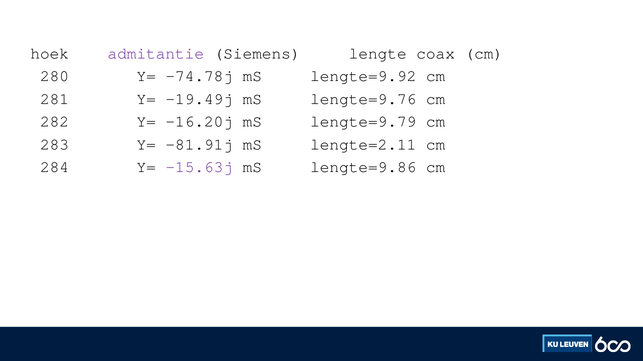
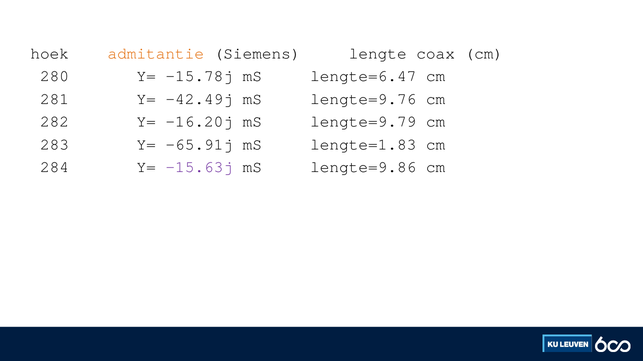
admitantie colour: purple -> orange (156, 53)
-74.78j: -74.78j -> -15.78j (199, 76)
lengte=9.92: lengte=9.92 -> lengte=6.47 (363, 76)
-19.49j: -19.49j -> -42.49j (199, 99)
-81.91j: -81.91j -> -65.91j (199, 145)
lengte=2.11: lengte=2.11 -> lengte=1.83 (363, 145)
